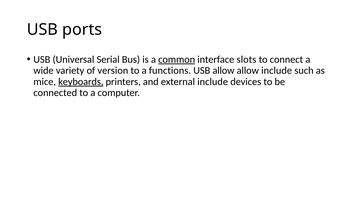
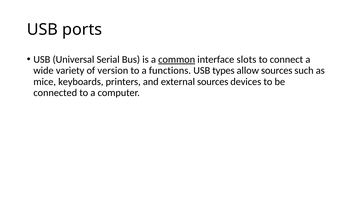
USB allow: allow -> types (223, 71)
allow include: include -> sources (277, 71)
keyboards underline: present -> none (81, 82)
external include: include -> sources (213, 82)
